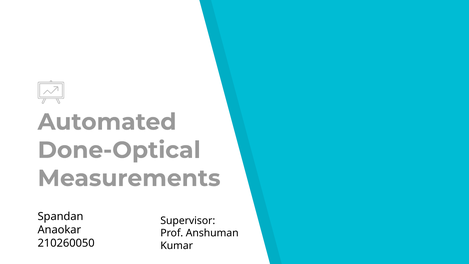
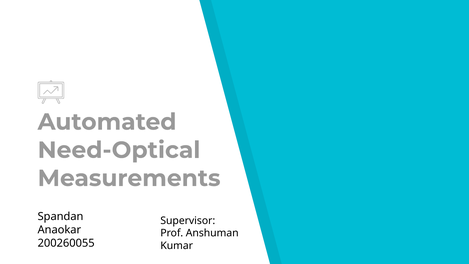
Done-Optical: Done-Optical -> Need-Optical (119, 150)
210260050: 210260050 -> 200260055 (66, 243)
